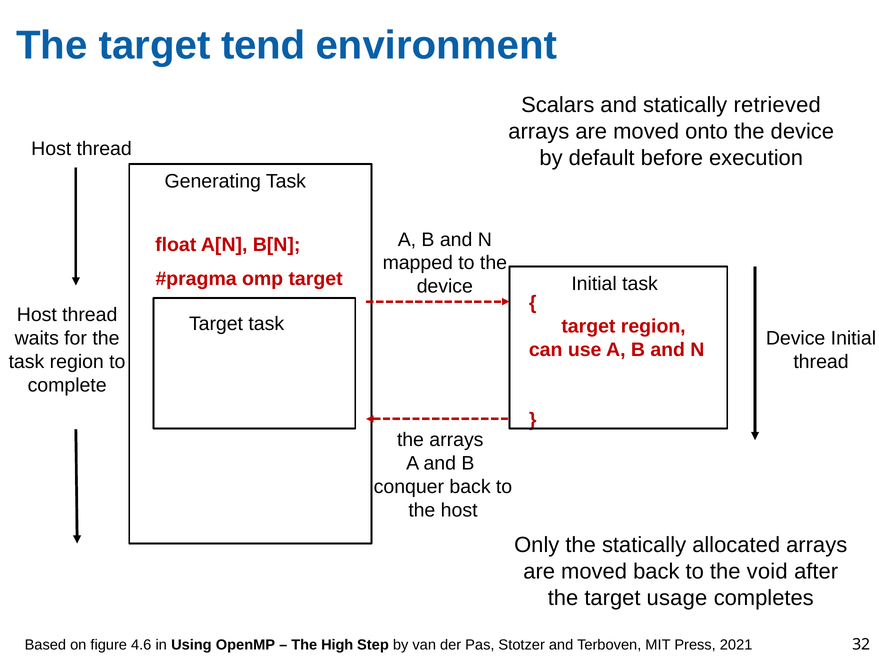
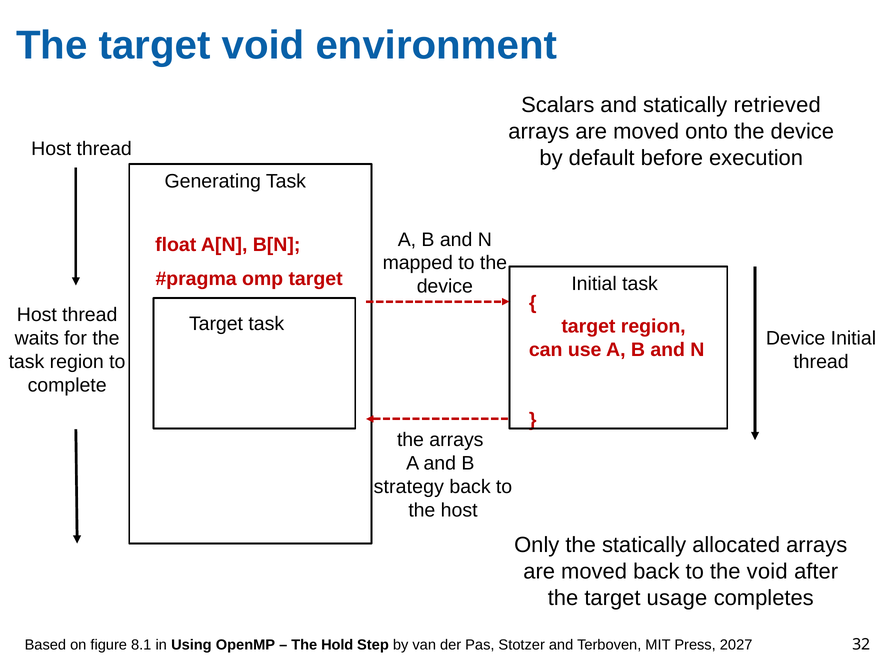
target tend: tend -> void (263, 45)
conquer: conquer -> strategy (409, 487)
4.6: 4.6 -> 8.1 (141, 645)
High: High -> Hold (337, 645)
2021: 2021 -> 2027 (736, 645)
